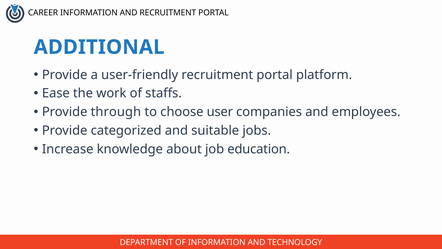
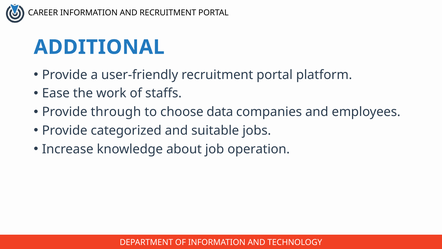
user: user -> data (220, 112)
education: education -> operation (259, 149)
